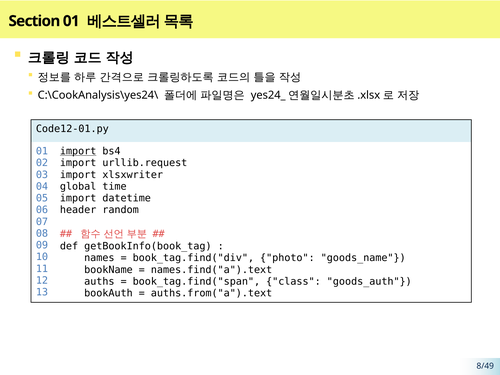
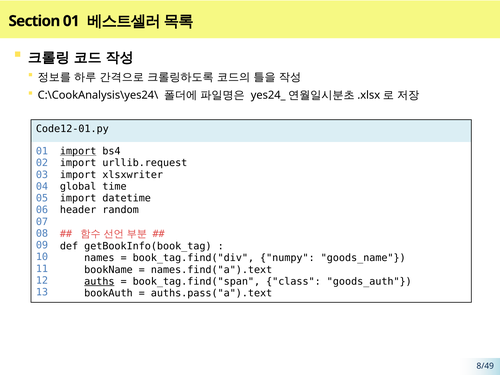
photo: photo -> numpy (287, 258)
auths underline: none -> present (99, 281)
auths.from("a").text: auths.from("a").text -> auths.pass("a").text (212, 293)
